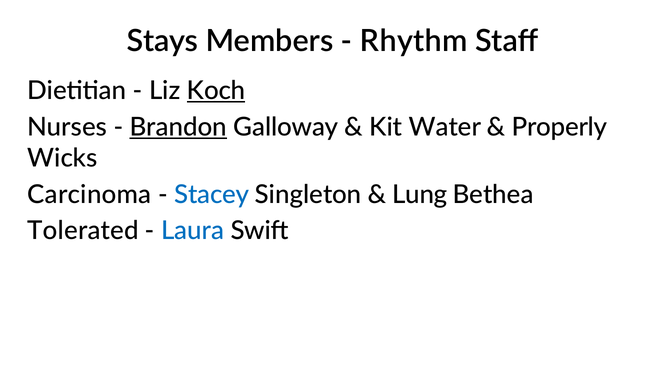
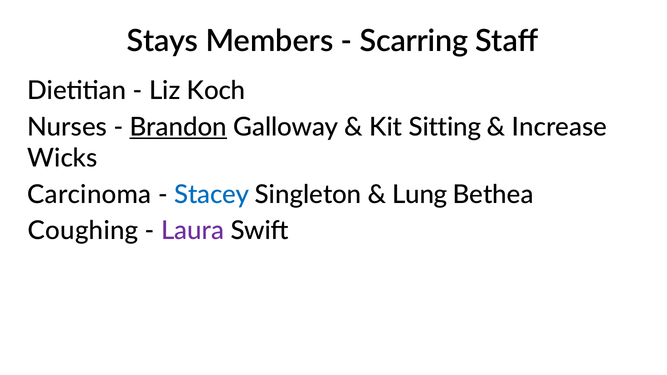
Rhythm: Rhythm -> Scarring (414, 41)
Koch underline: present -> none (216, 91)
Water: Water -> Sitting (445, 127)
Properly: Properly -> Increase (559, 127)
Tolerated: Tolerated -> Coughing (83, 231)
Laura colour: blue -> purple (193, 231)
